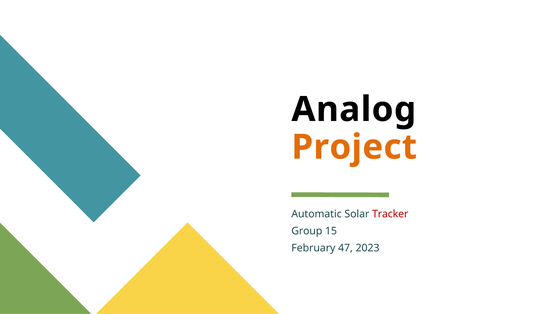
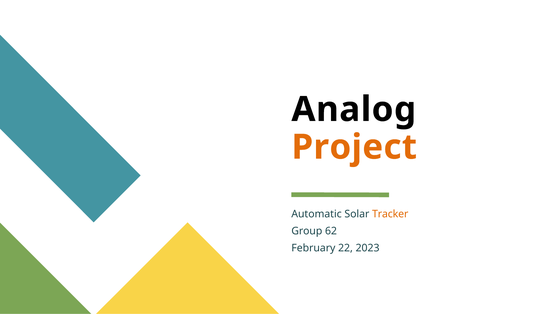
Tracker colour: red -> orange (390, 214)
15: 15 -> 62 (331, 231)
47: 47 -> 22 (345, 248)
